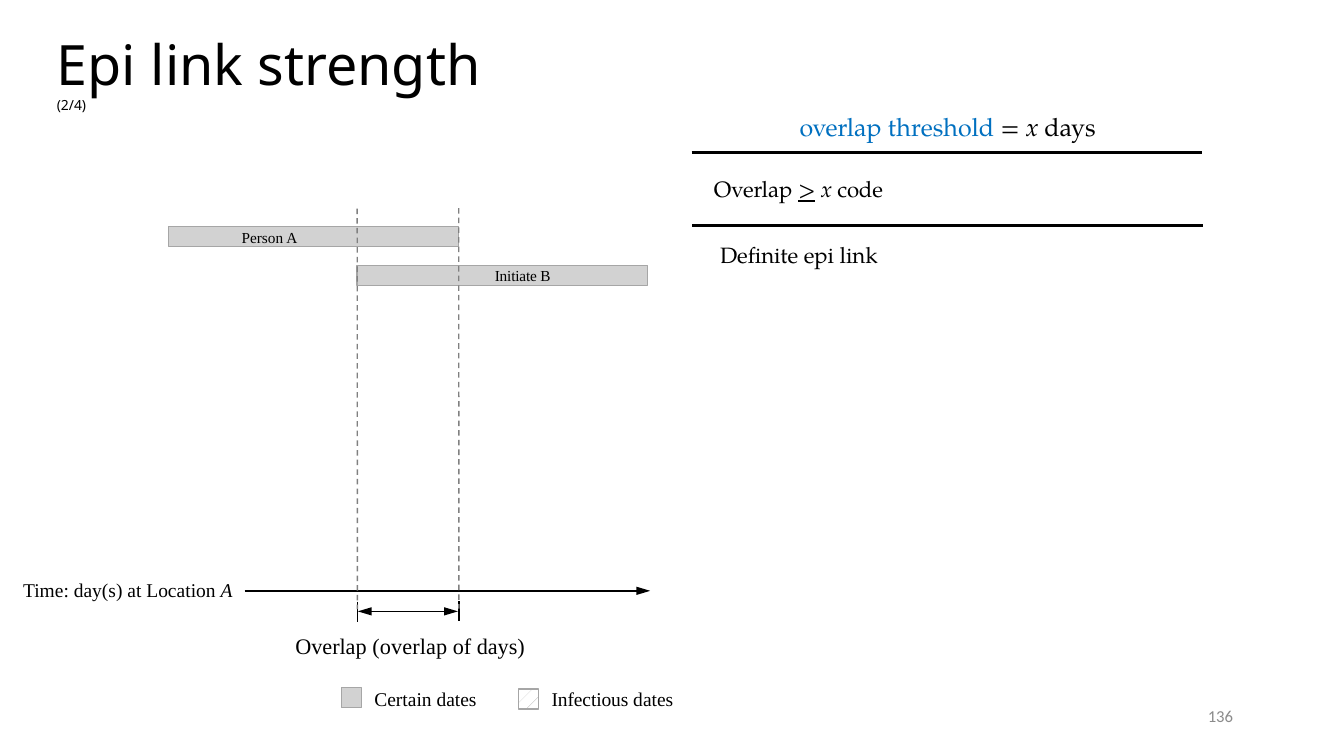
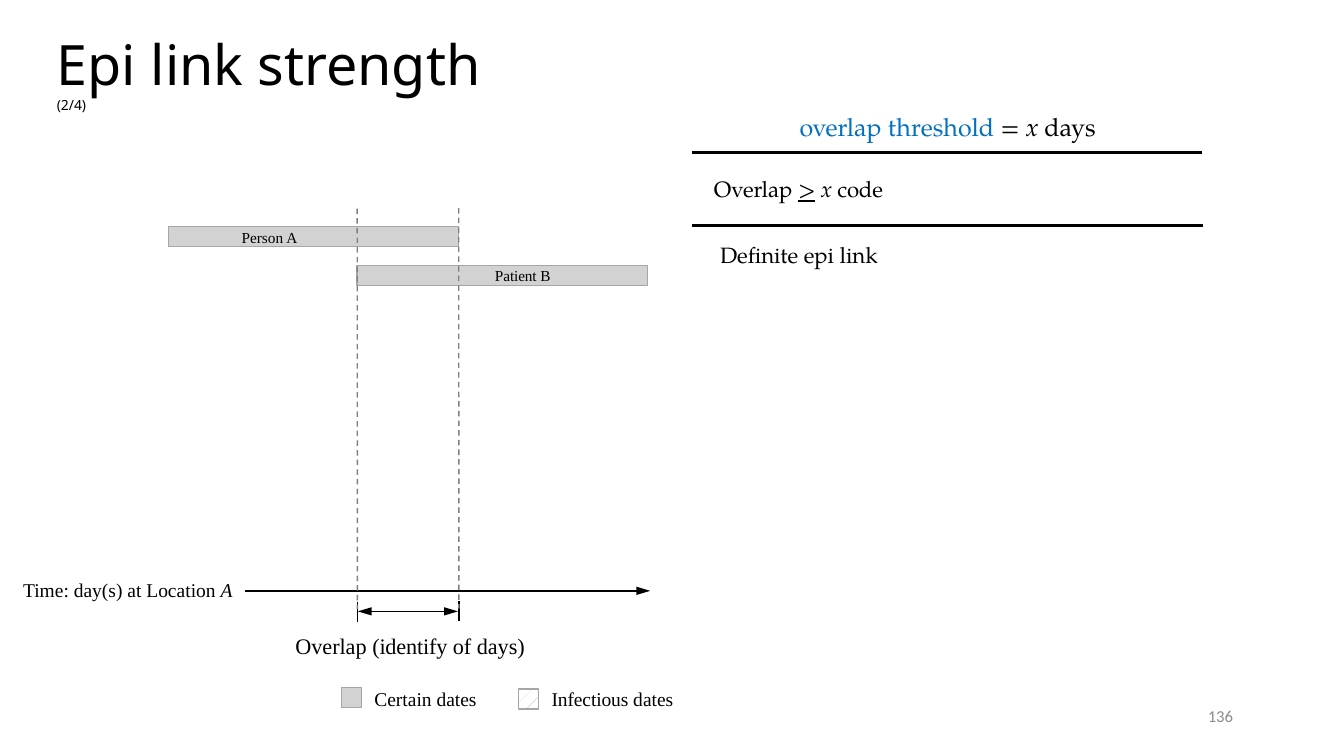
Initiate: Initiate -> Patient (516, 277)
Overlap overlap: overlap -> identify (410, 647)
